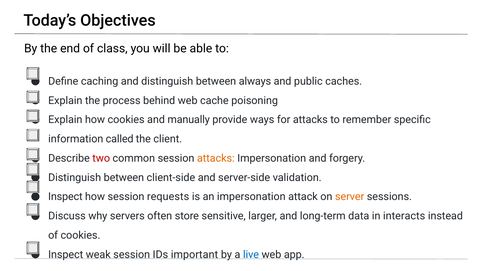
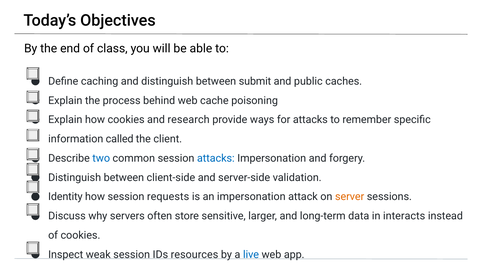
always: always -> submit (255, 81)
manually: manually -> research (189, 120)
two colour: red -> blue (101, 158)
attacks colour: orange -> blue (216, 158)
Inspect: Inspect -> Identity (65, 197)
important: important -> resources (195, 255)
